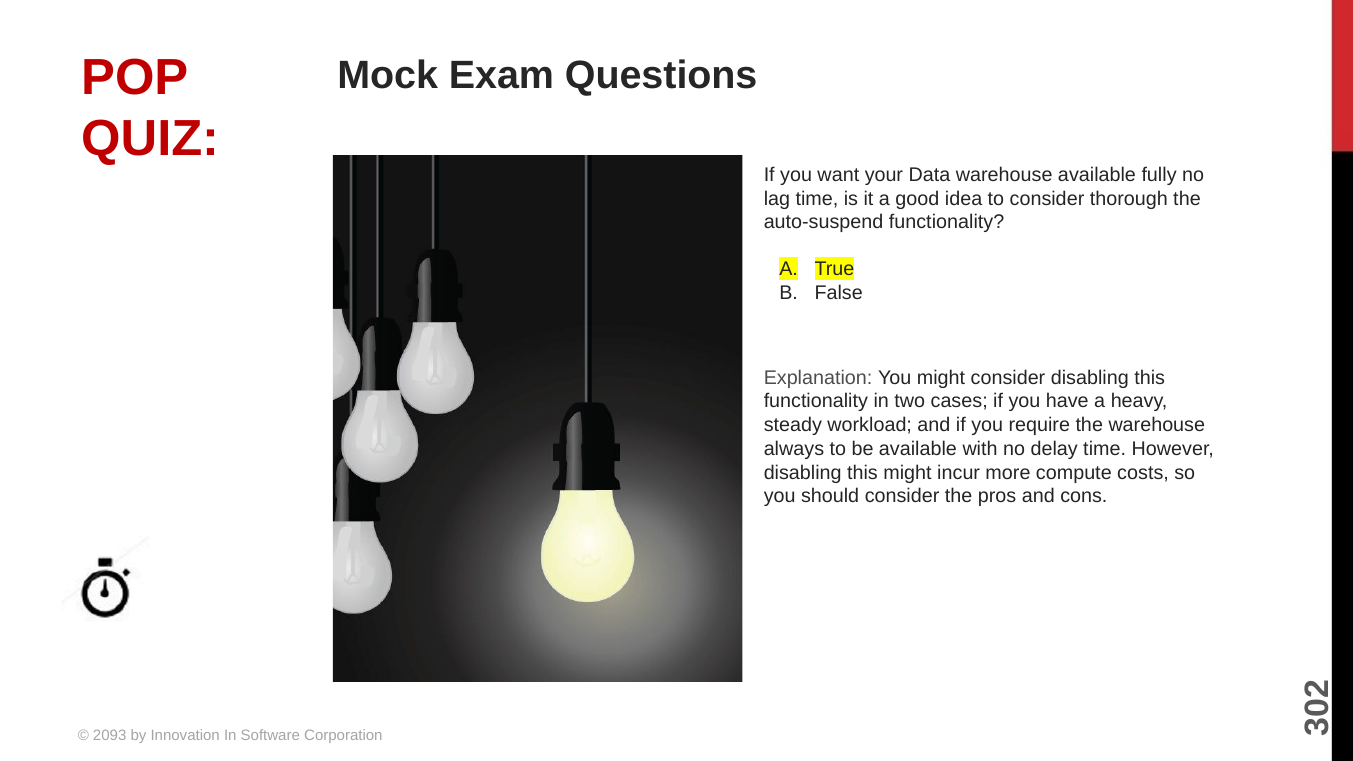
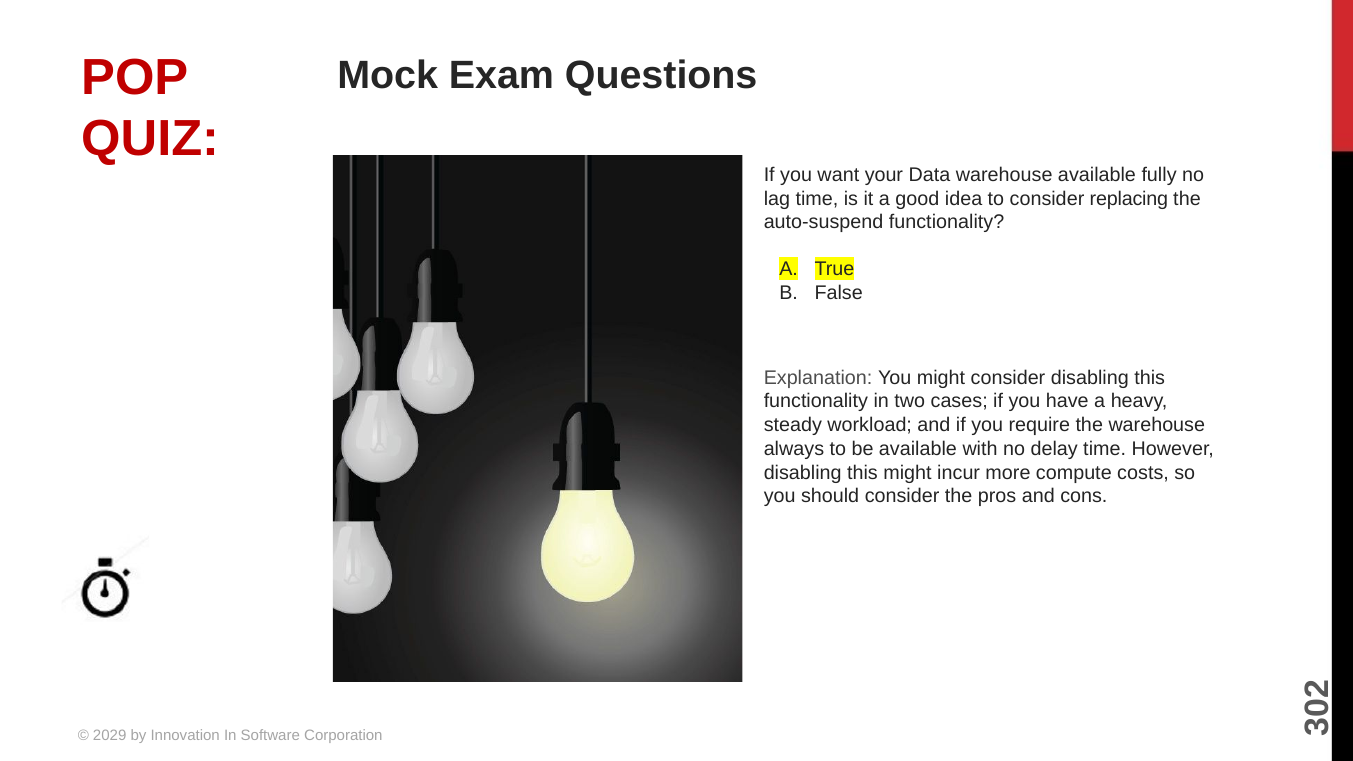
thorough: thorough -> replacing (1129, 199)
2093: 2093 -> 2029 (110, 736)
